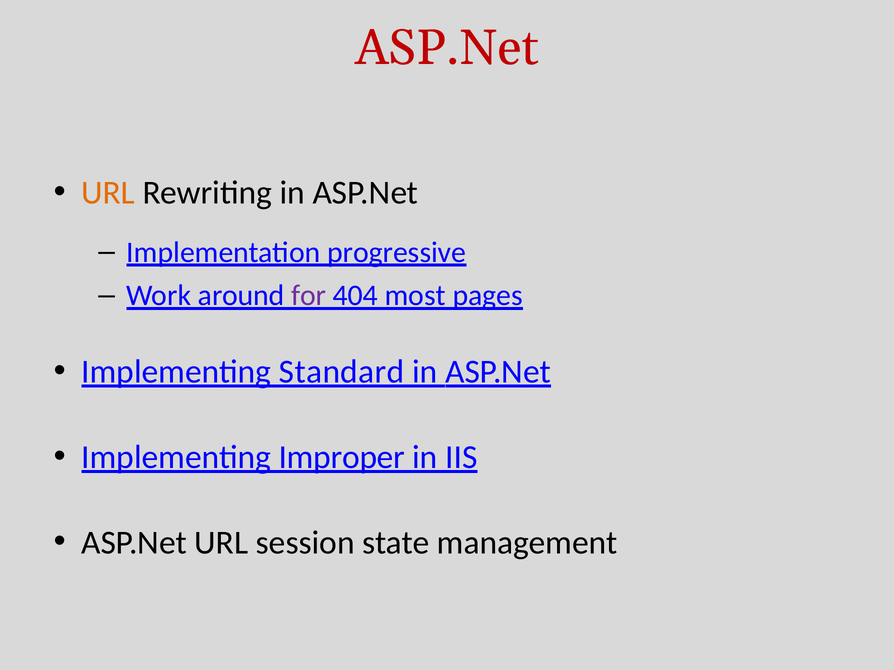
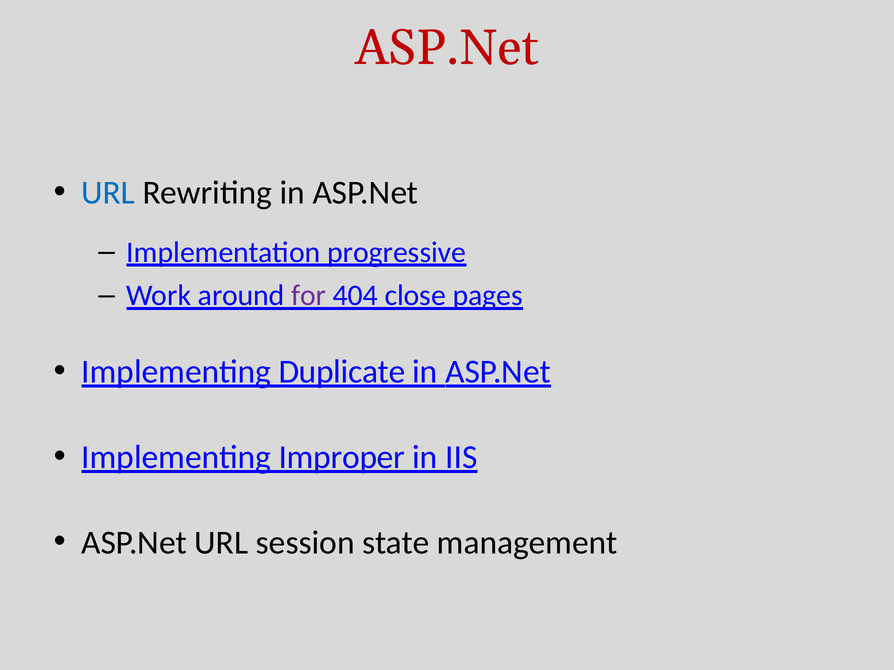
URL colour: orange -> blue (108, 193)
most: most -> close (415, 296)
Standard: Standard -> Duplicate (342, 372)
